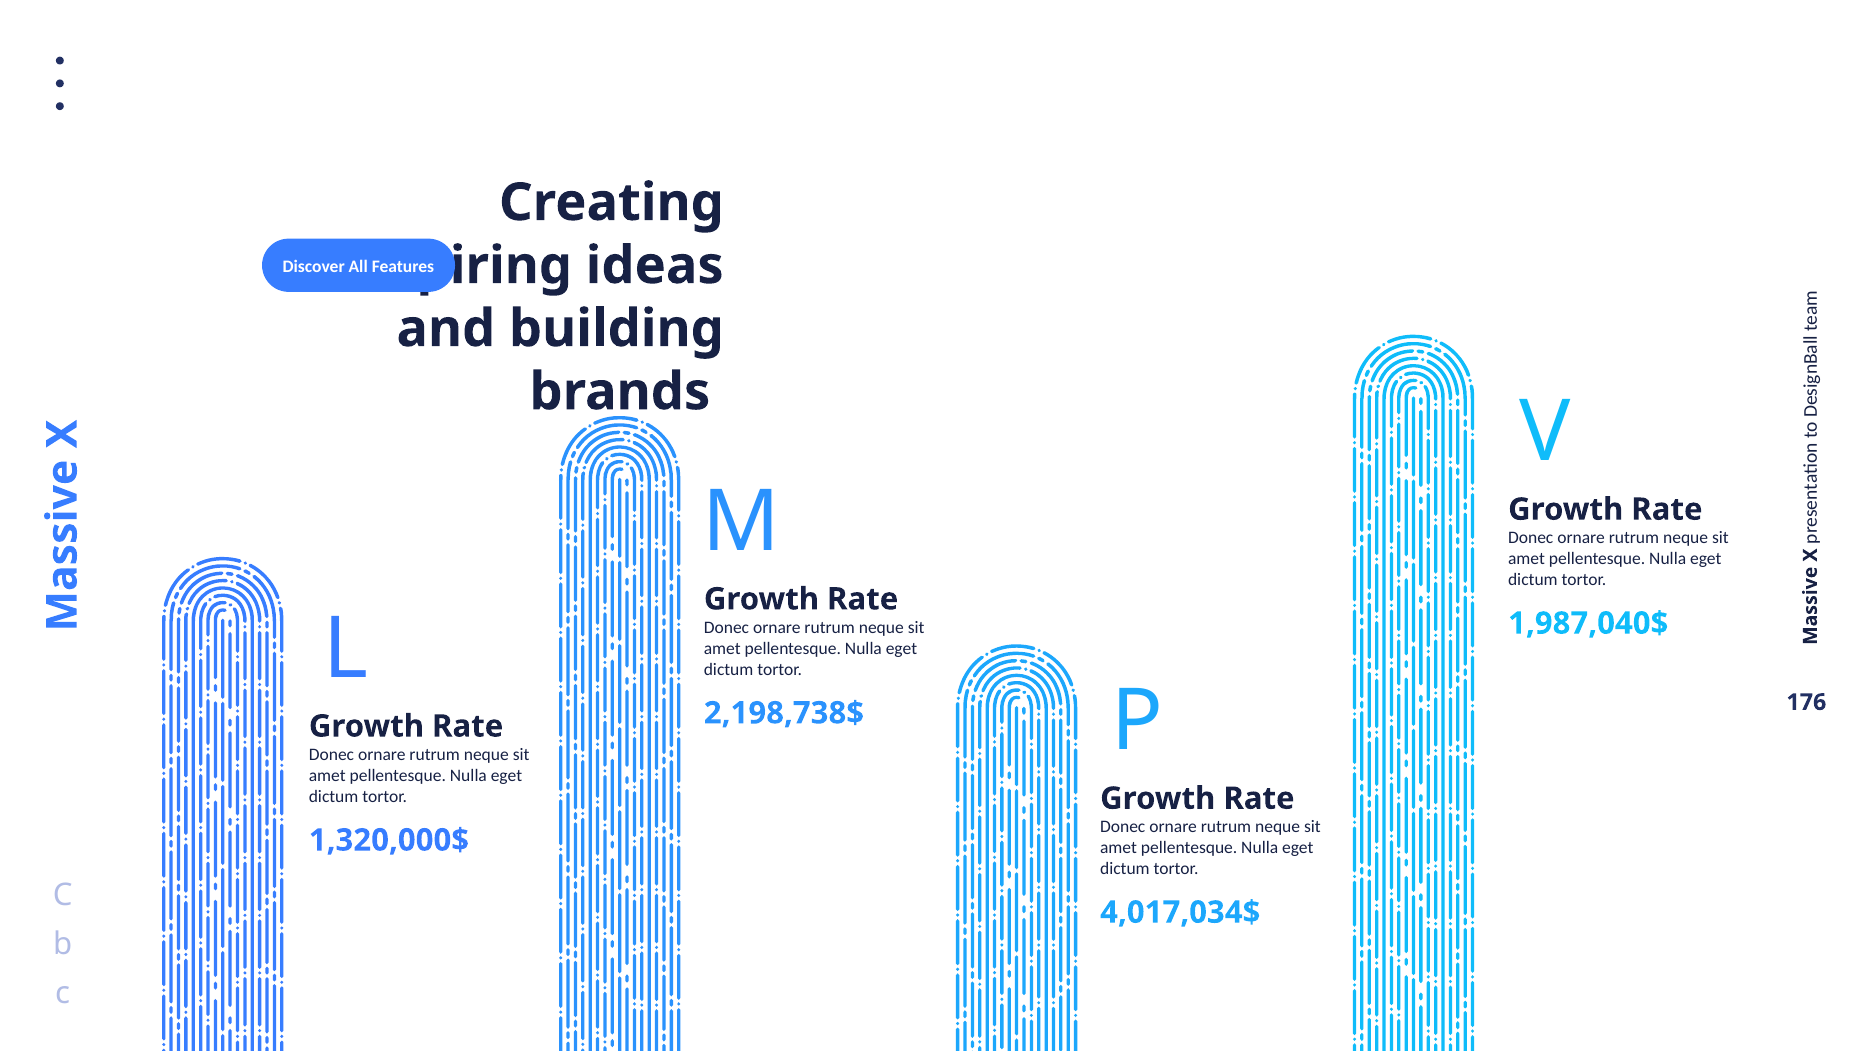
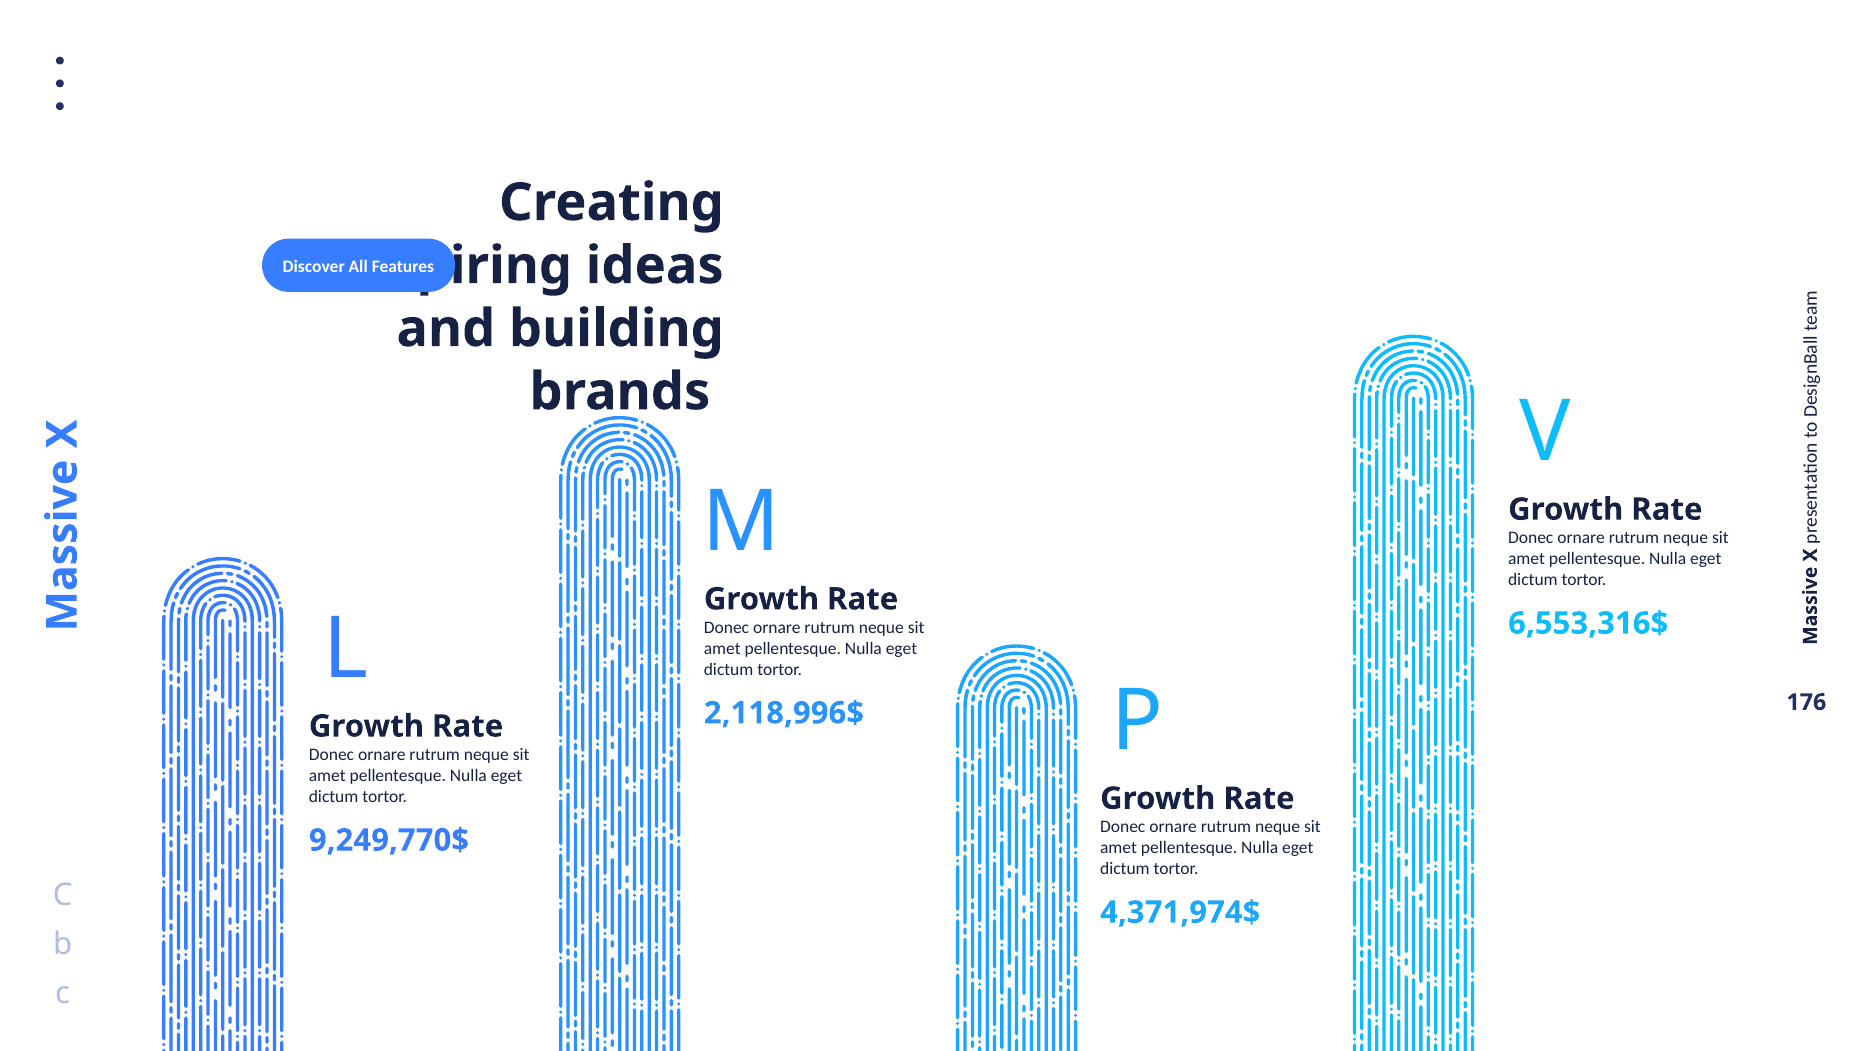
1,987,040$: 1,987,040$ -> 6,553,316$ (1588, 624)
2,198,738$: 2,198,738$ -> 2,118,996$ (784, 713)
1,320,000$: 1,320,000$ -> 9,249,770$ (389, 840)
4,017,034$: 4,017,034$ -> 4,371,974$ (1180, 913)
